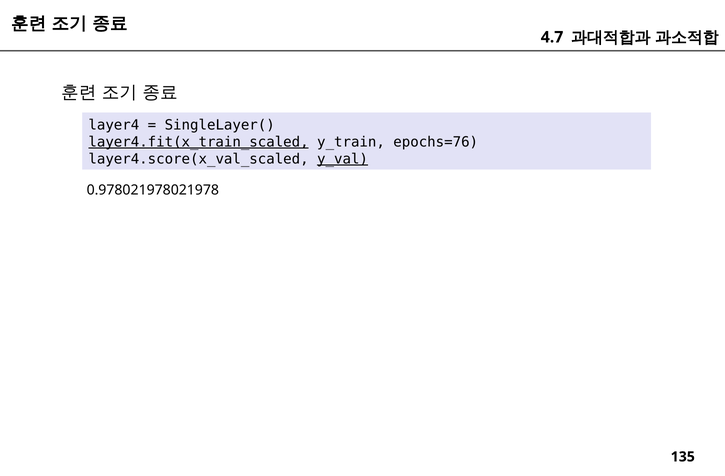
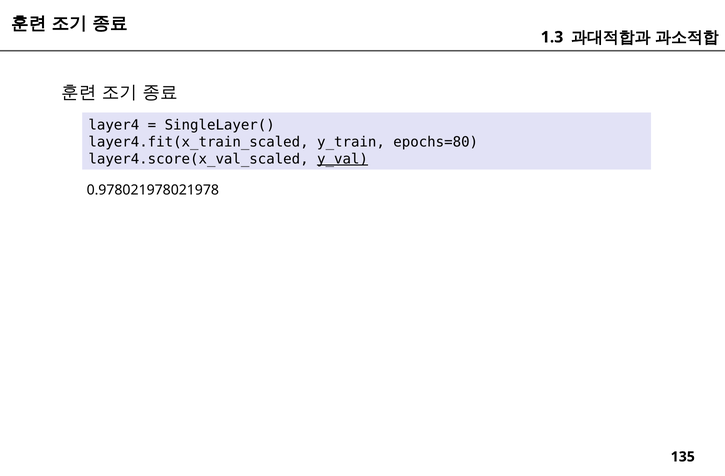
4.7: 4.7 -> 1.3 (552, 37)
layer4.fit(x_train_scaled underline: present -> none (199, 142)
epochs=76: epochs=76 -> epochs=80 (436, 142)
